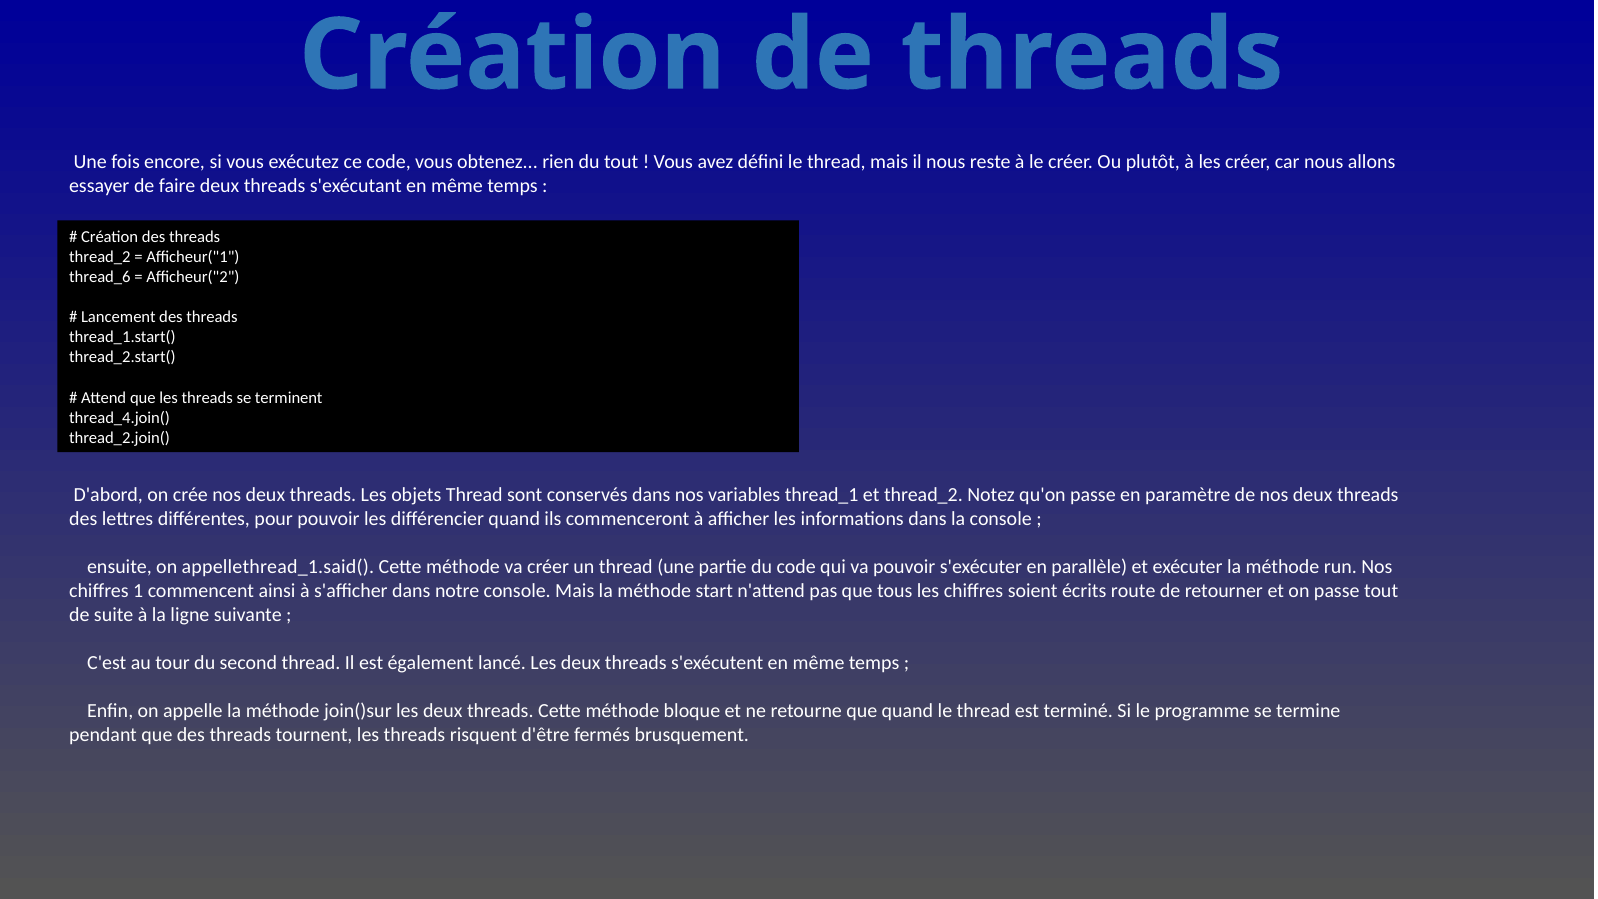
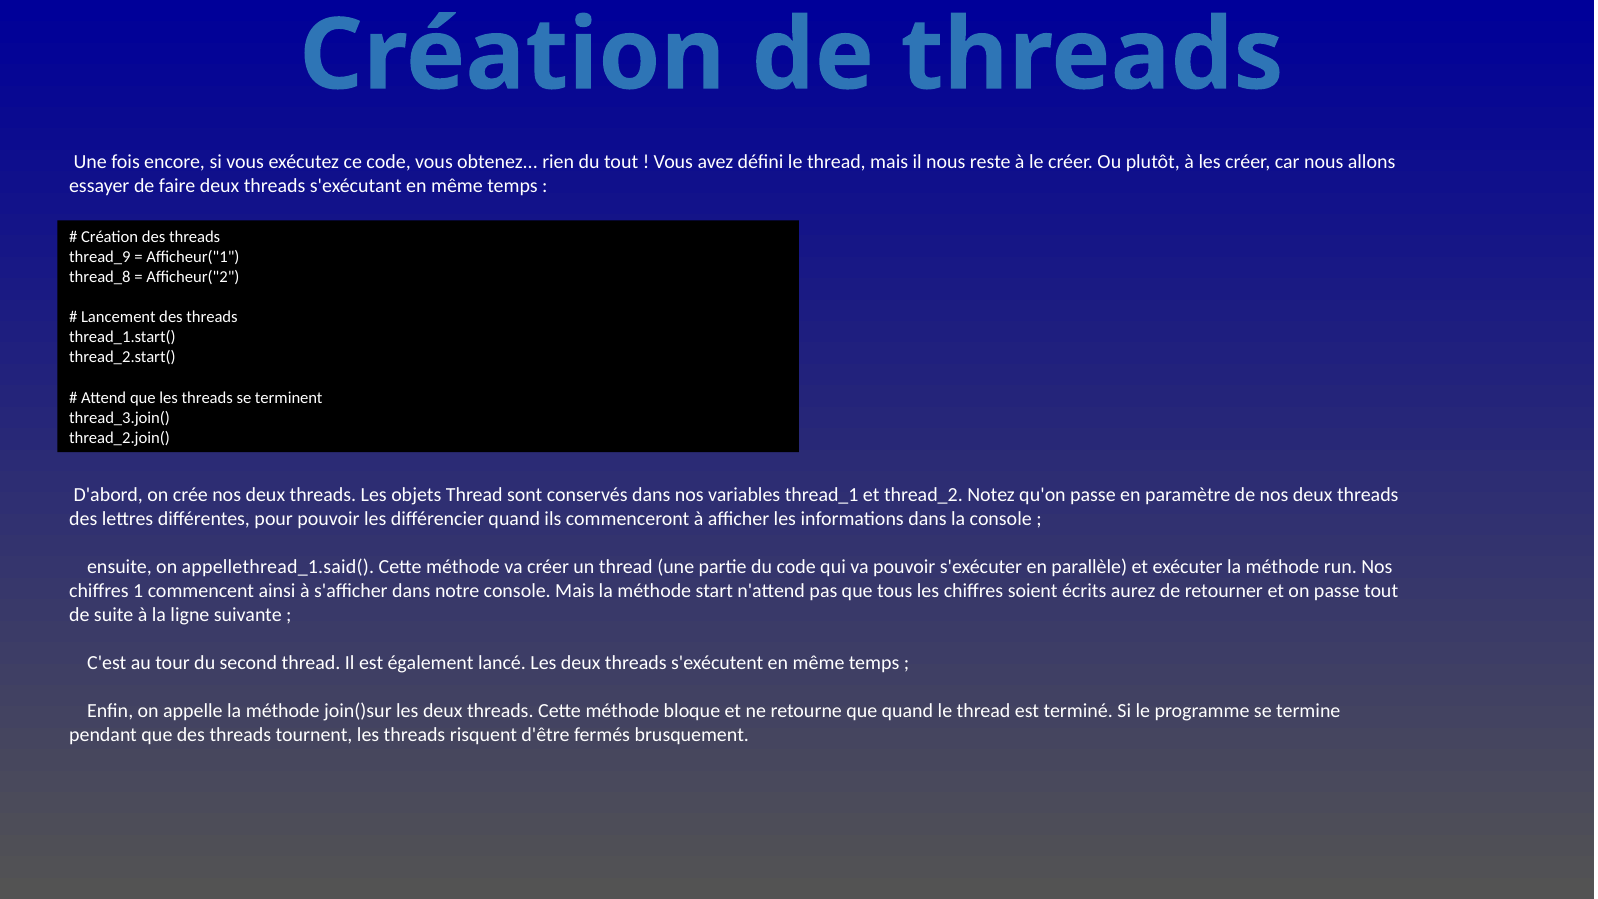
thread_2: thread_2 -> thread_9 (100, 257)
thread_6: thread_6 -> thread_8 (100, 277)
thread_4.join(: thread_4.join( -> thread_3.join( (120, 417)
route: route -> aurez (1133, 591)
